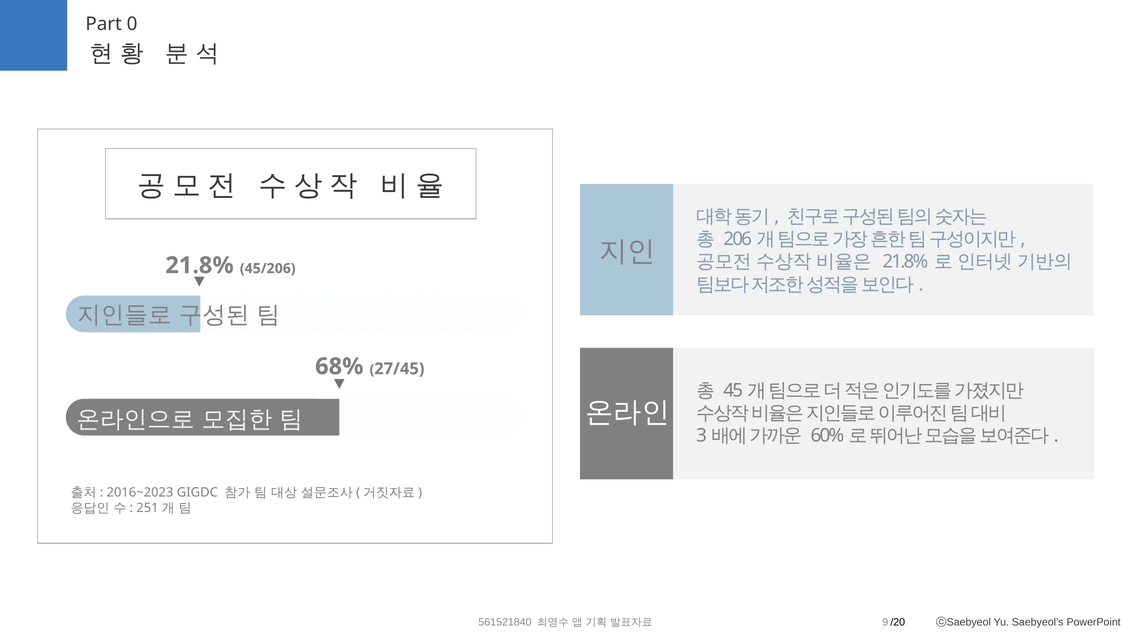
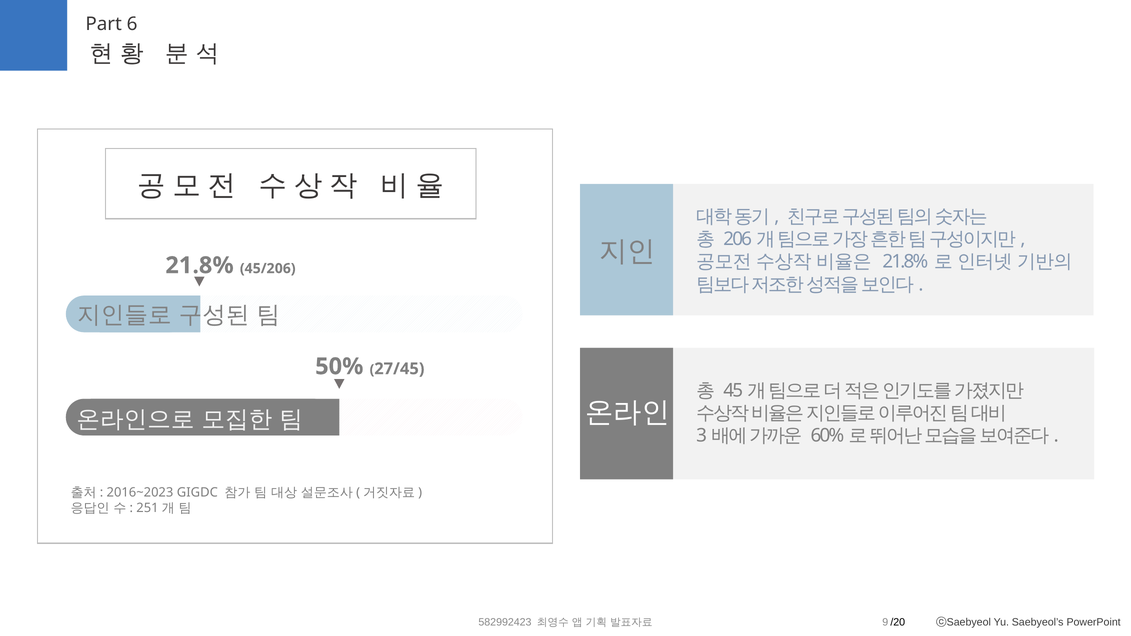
0: 0 -> 6 (132, 24)
68%: 68% -> 50% (339, 367)
561521840: 561521840 -> 582992423 (505, 623)
